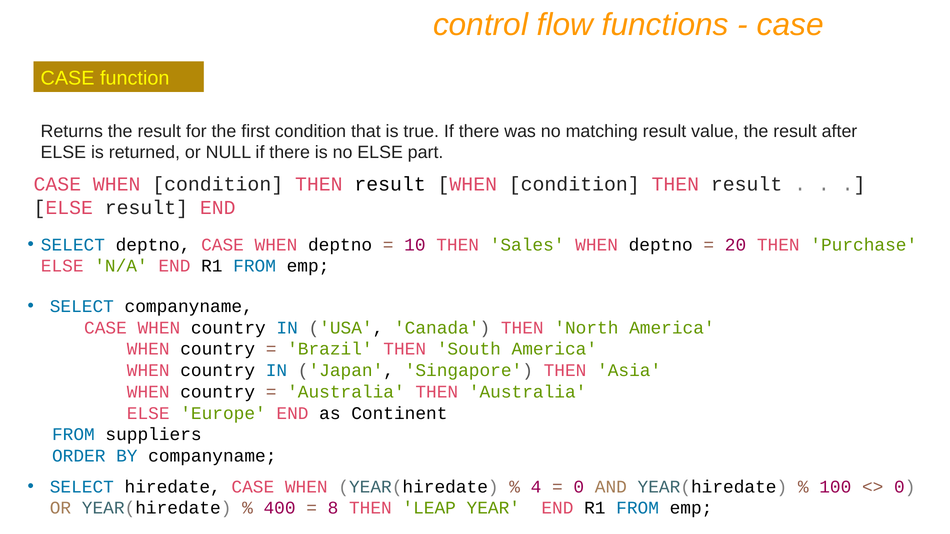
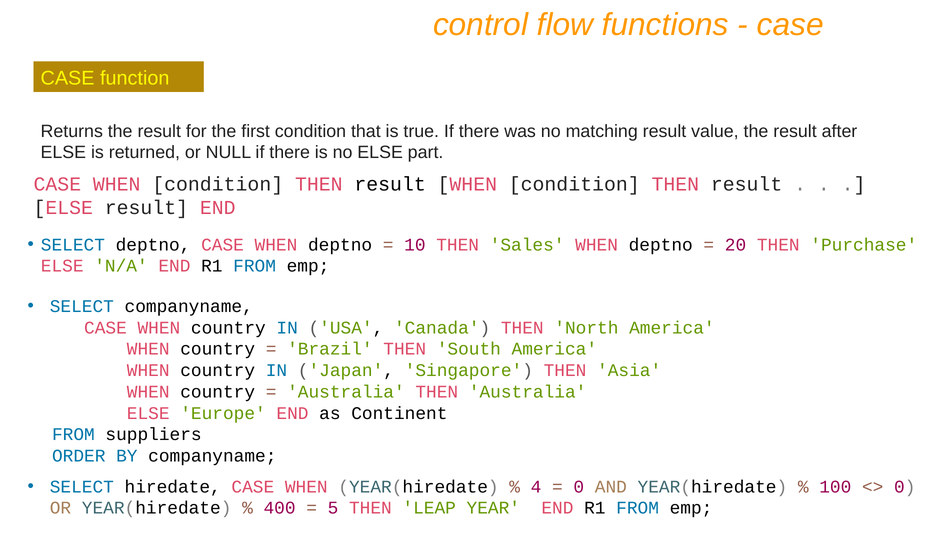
8: 8 -> 5 (333, 508)
